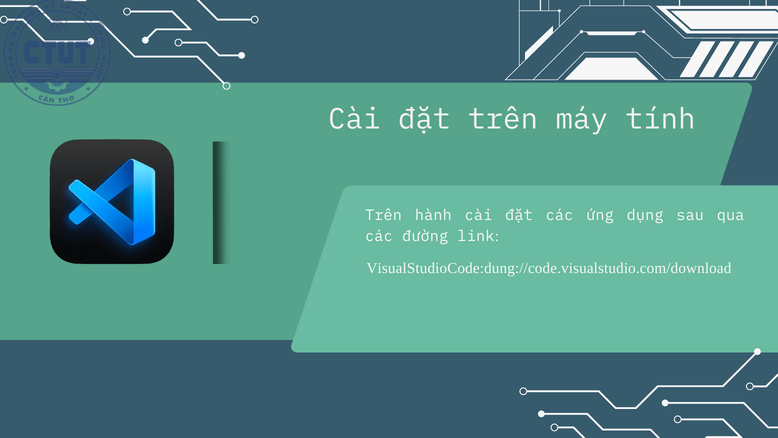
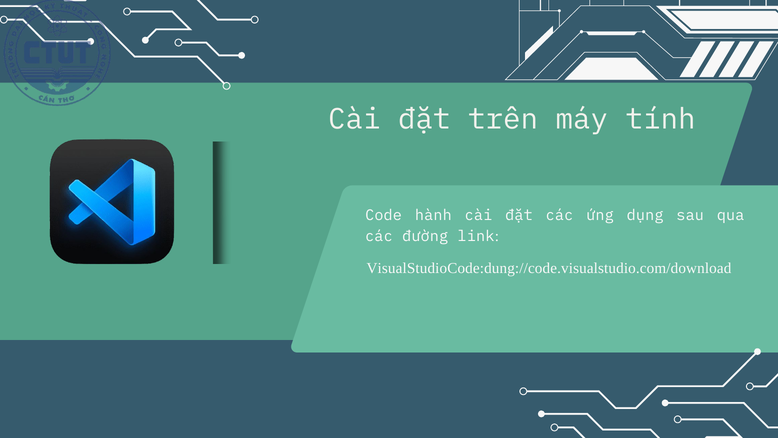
Trên: Trên -> Code (384, 215)
